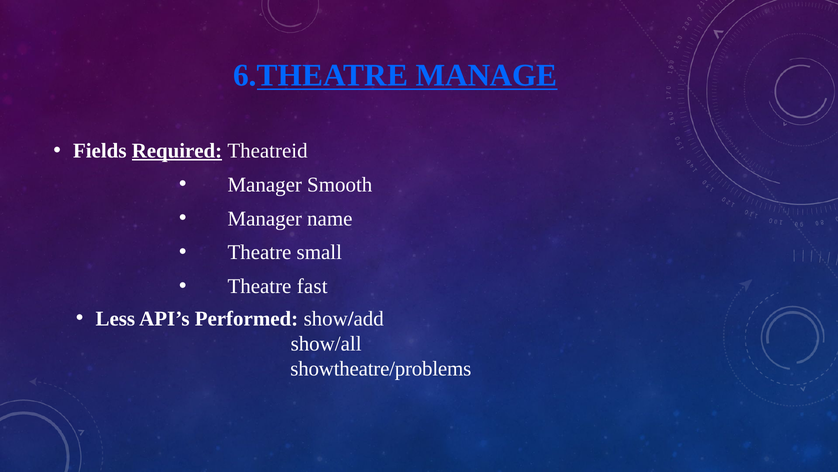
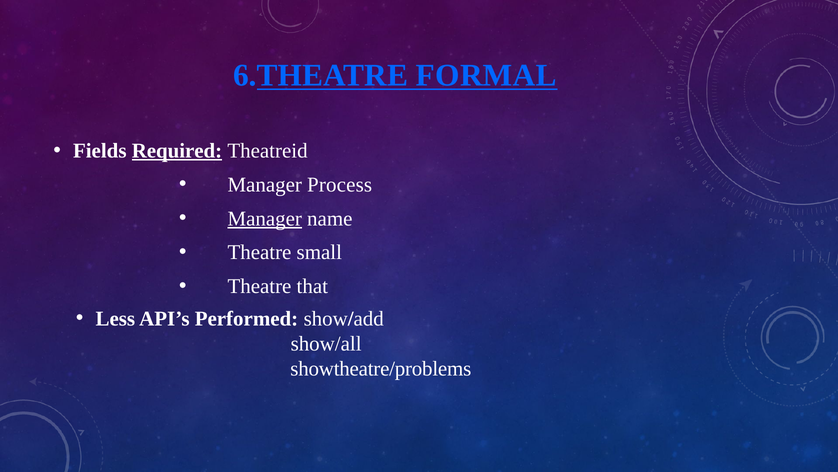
MANAGE: MANAGE -> FORMAL (486, 75)
Smooth: Smooth -> Process (340, 184)
Manager underline: none -> present (265, 218)
fast: fast -> that (312, 286)
